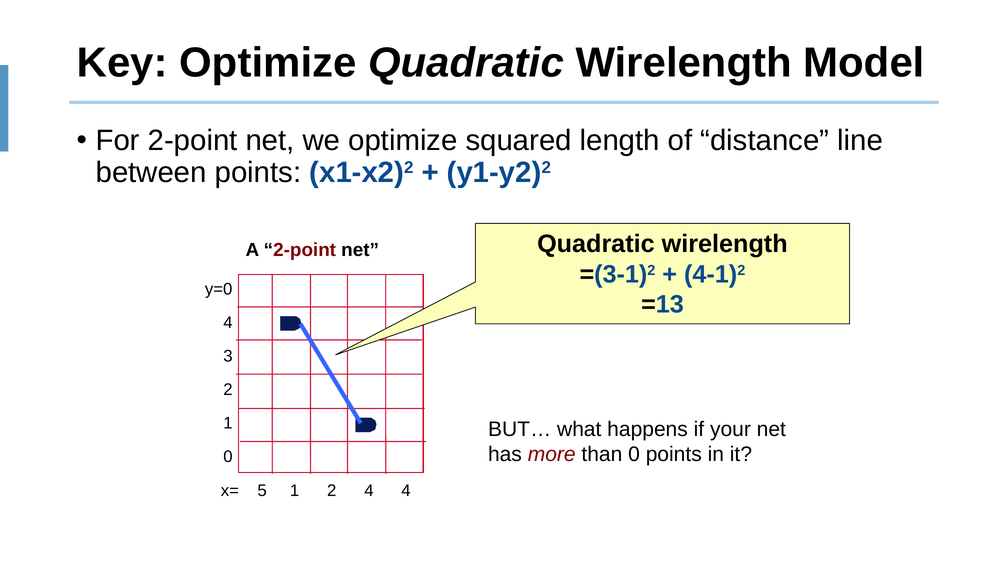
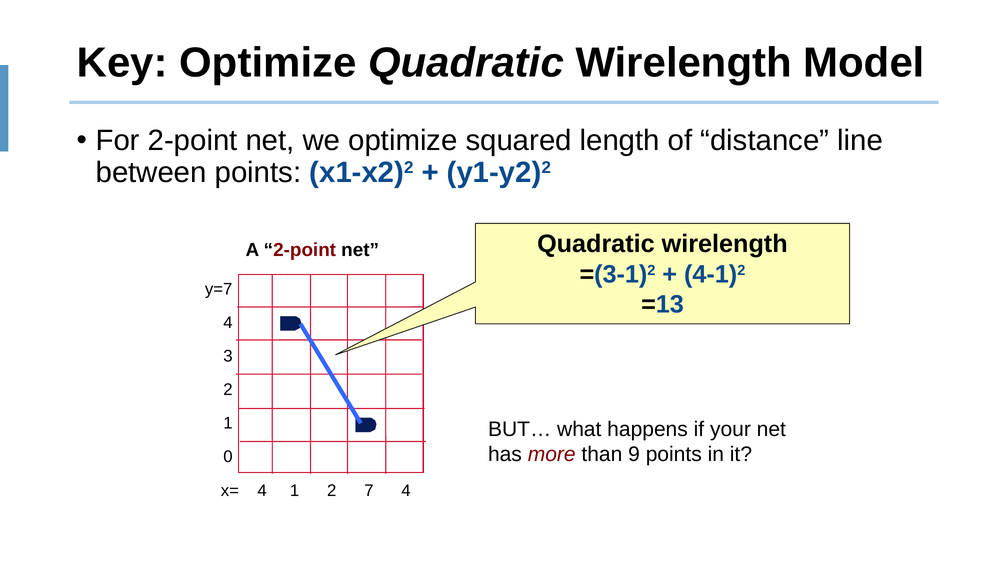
y=0: y=0 -> y=7 (219, 289)
than 0: 0 -> 9 (634, 454)
x= 5: 5 -> 4 (262, 491)
2 4: 4 -> 7 (369, 491)
